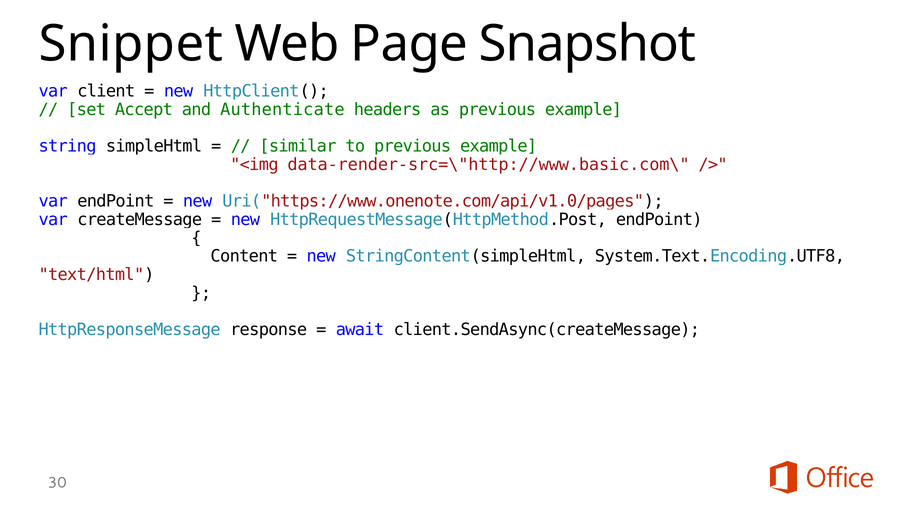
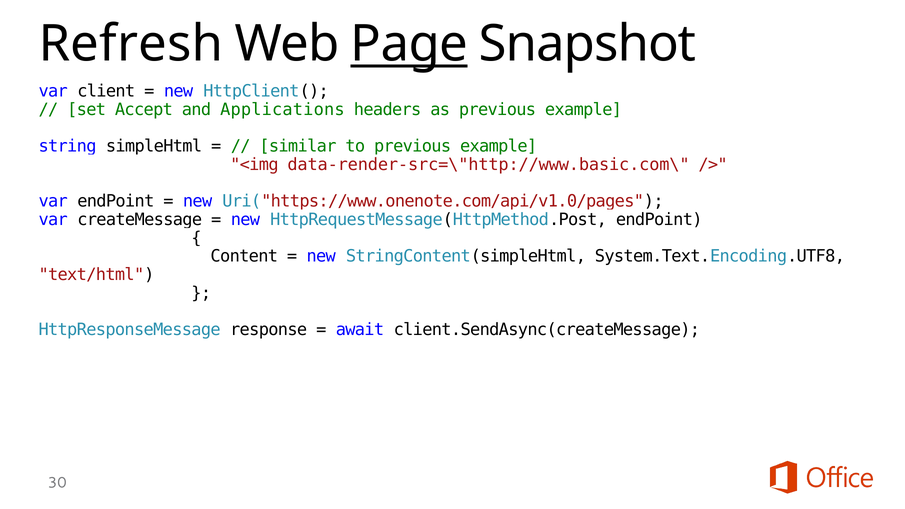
Snippet: Snippet -> Refresh (131, 44)
Page underline: none -> present (409, 44)
Authenticate: Authenticate -> Applications (282, 110)
